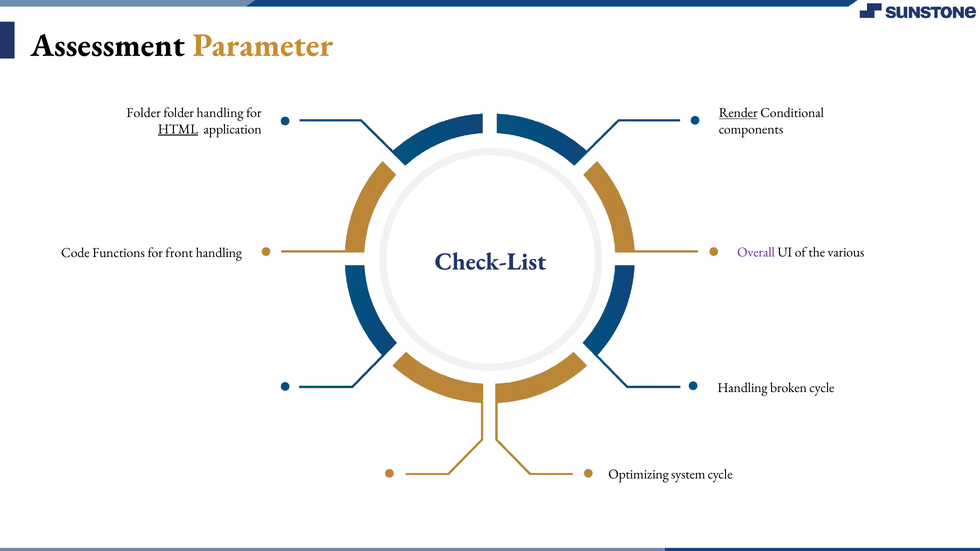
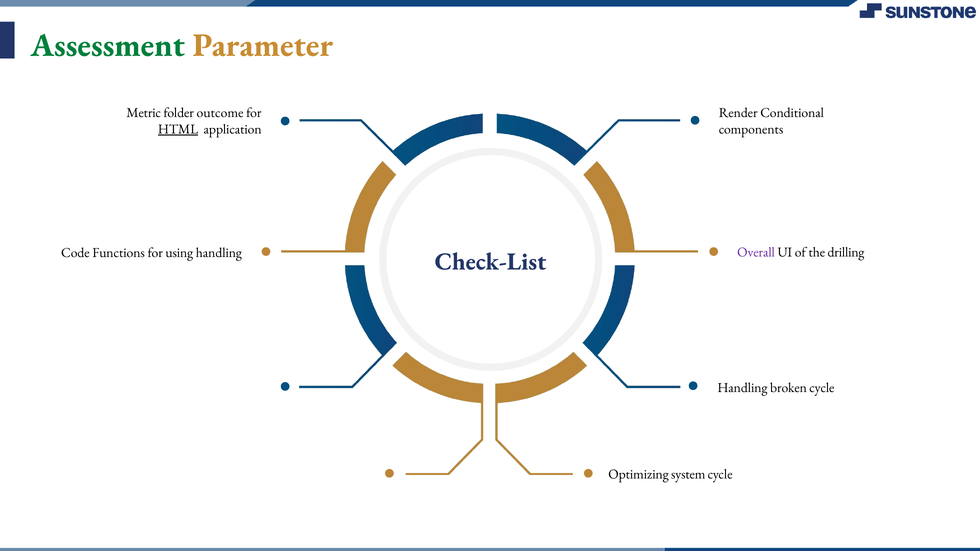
Assessment colour: black -> green (108, 45)
Folder: Folder -> Metric (144, 113)
folder handling: handling -> outcome (220, 113)
Render underline: present -> none (738, 113)
front: front -> using (179, 253)
various: various -> drilling (846, 253)
